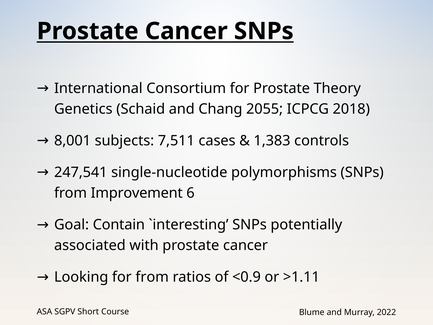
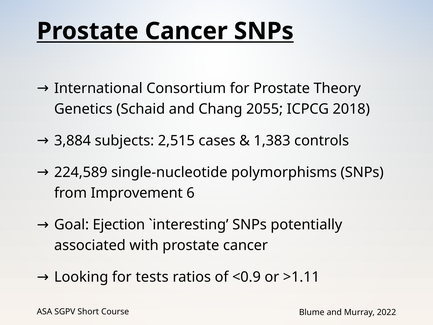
8,001: 8,001 -> 3,884 (73, 141)
7,511: 7,511 -> 2,515 (176, 141)
247,541: 247,541 -> 224,589 (81, 172)
Contain: Contain -> Ejection (119, 225)
for from: from -> tests (152, 277)
